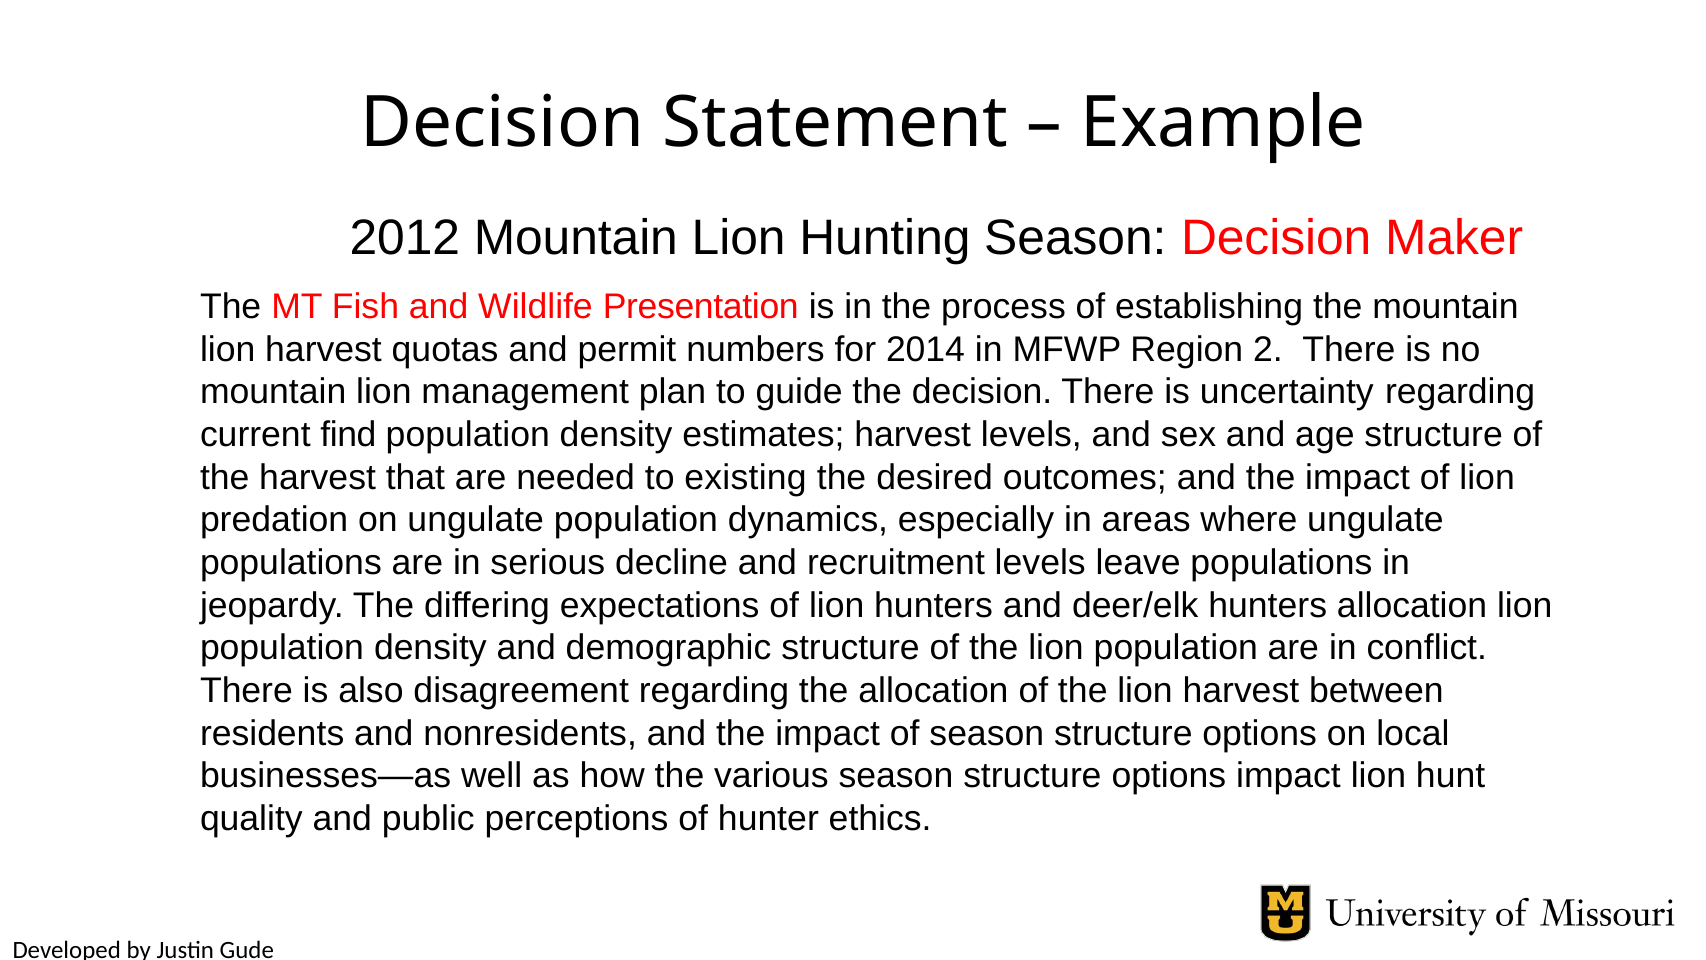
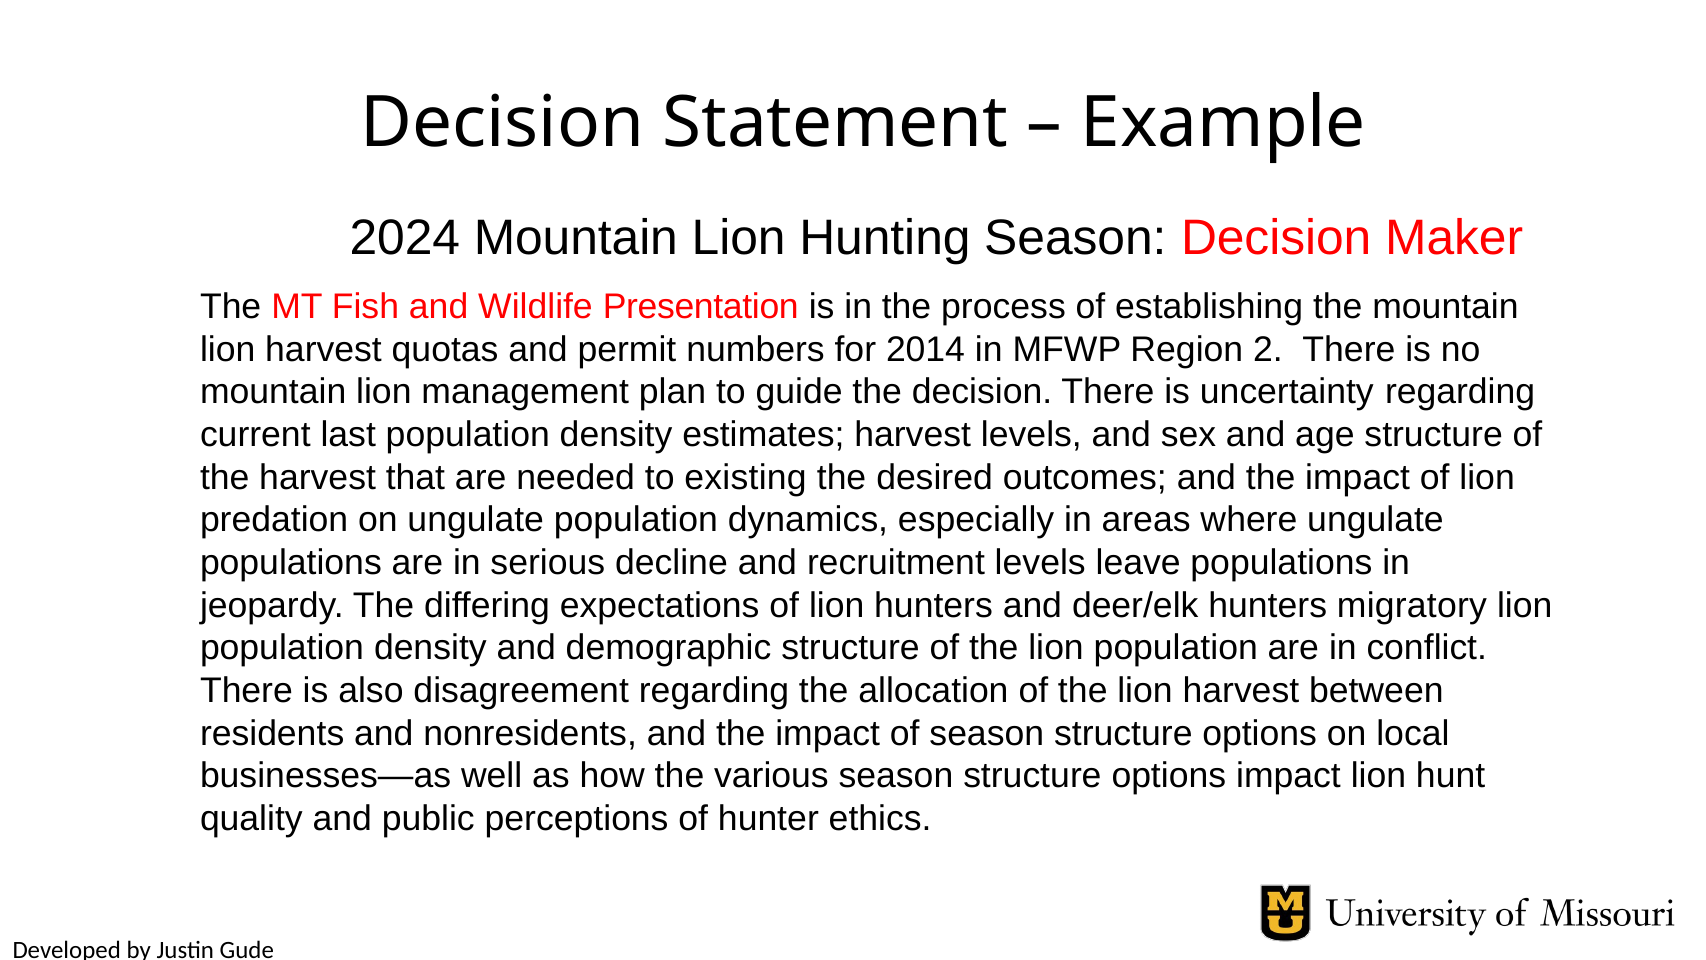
2012: 2012 -> 2024 (405, 238)
find: find -> last (348, 434)
hunters allocation: allocation -> migratory (1412, 605)
